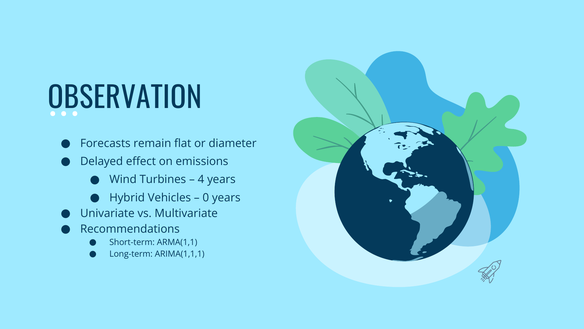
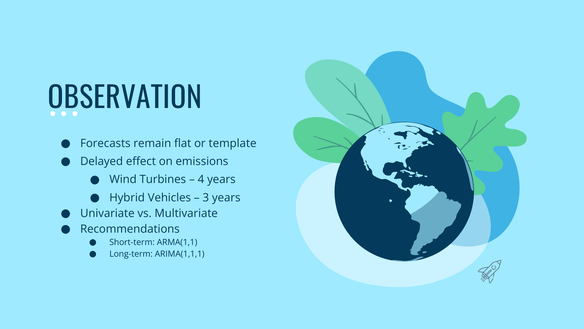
diameter: diameter -> template (233, 143)
0: 0 -> 3 (206, 197)
